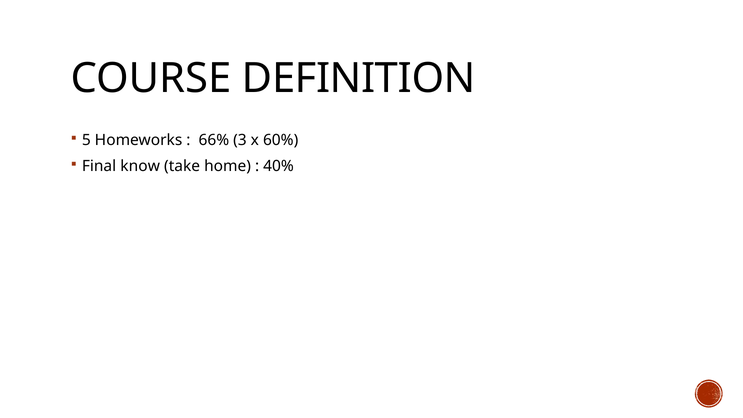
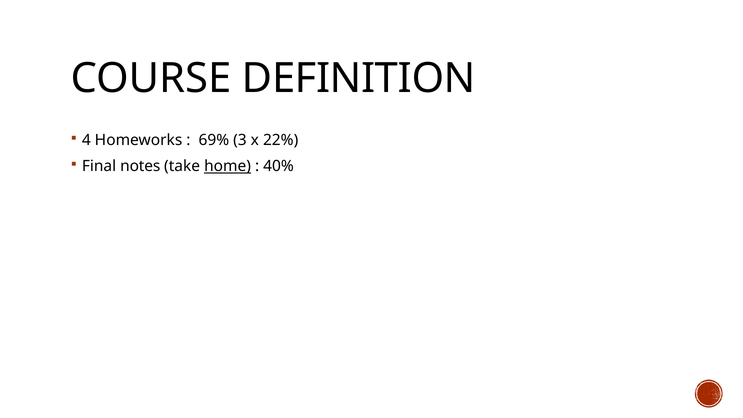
5: 5 -> 4 (86, 140)
66%: 66% -> 69% (214, 140)
60%: 60% -> 22% (281, 140)
know: know -> notes (140, 166)
home underline: none -> present (228, 166)
